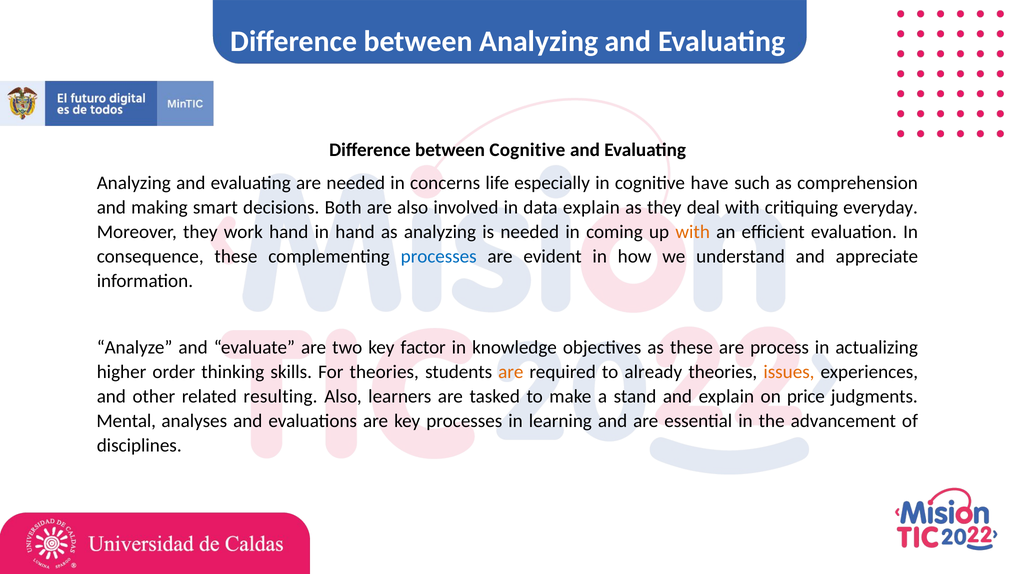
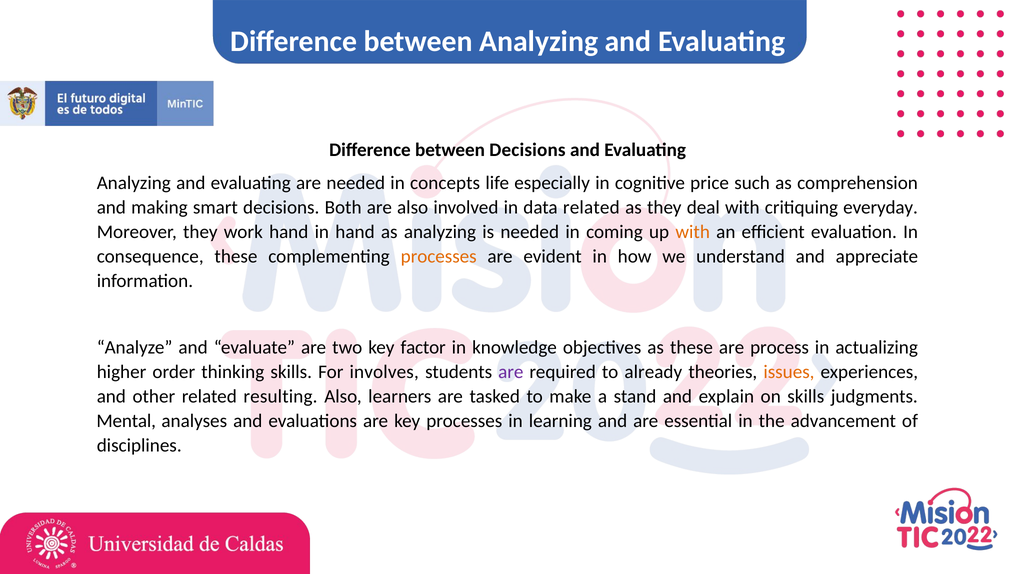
between Cognitive: Cognitive -> Decisions (527, 150)
concerns: concerns -> concepts (445, 183)
have: have -> price (710, 183)
data explain: explain -> related (591, 207)
processes colour: blue -> orange (439, 256)
For theories: theories -> involves (384, 372)
are colour: orange -> purple (511, 372)
on price: price -> skills (806, 396)
